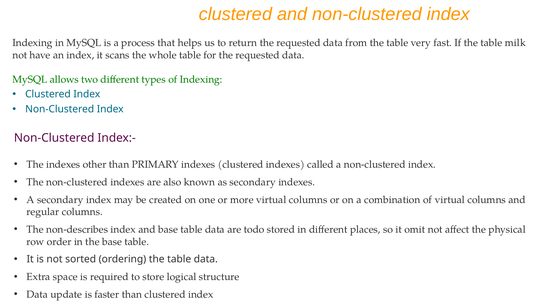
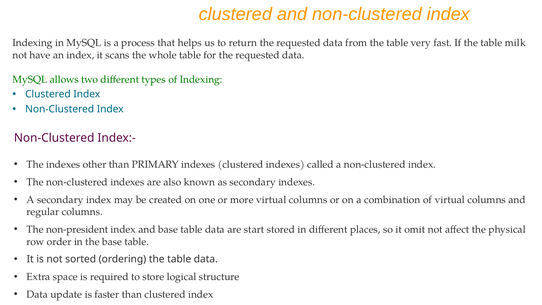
non-describes: non-describes -> non-president (77, 229)
todo: todo -> start (254, 229)
